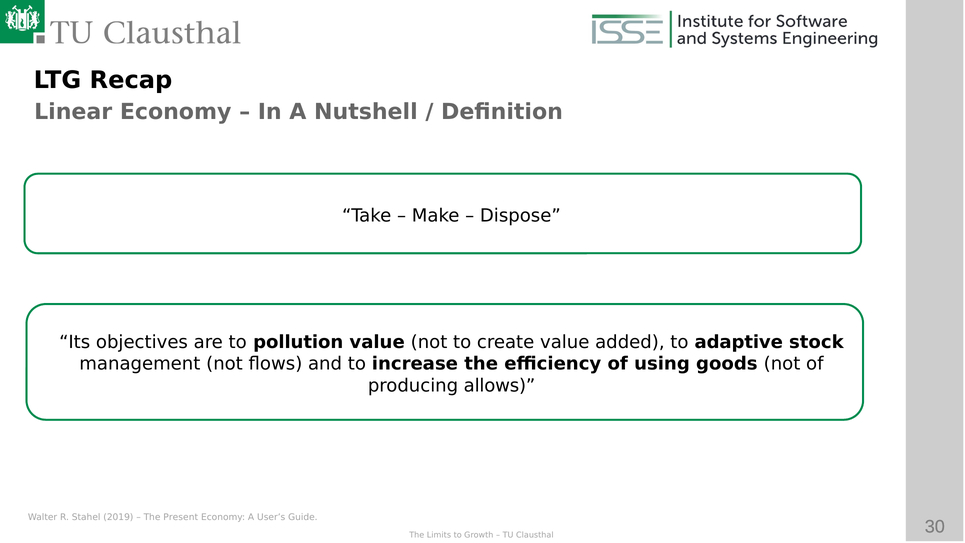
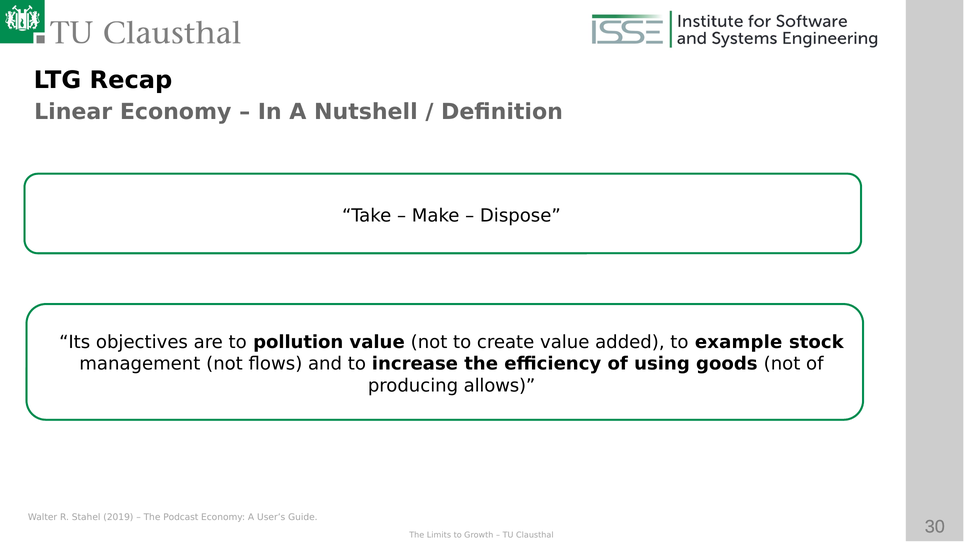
adaptive: adaptive -> example (739, 342)
Present: Present -> Podcast (181, 517)
